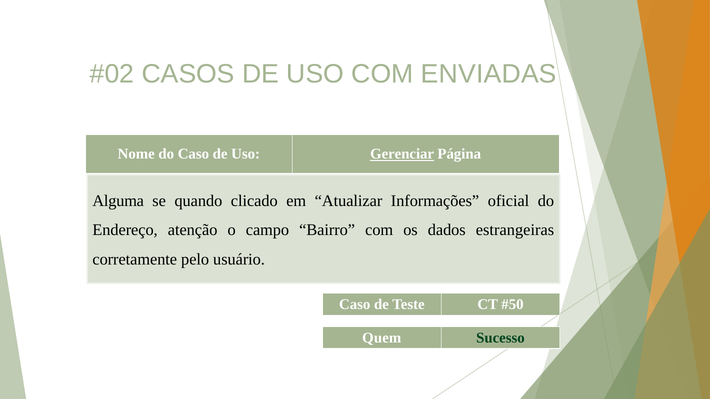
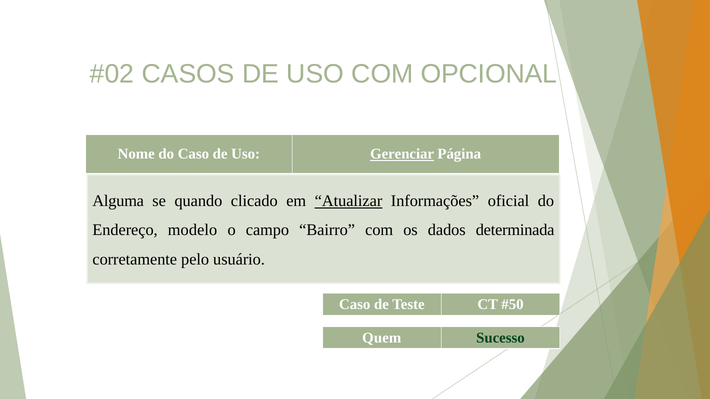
ENVIADAS: ENVIADAS -> OPCIONAL (489, 74)
Atualizar underline: none -> present (349, 201)
atenção: atenção -> modelo (193, 230)
estrangeiras: estrangeiras -> determinada (515, 230)
